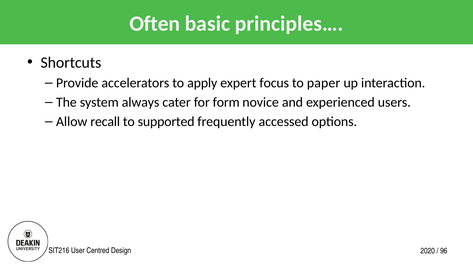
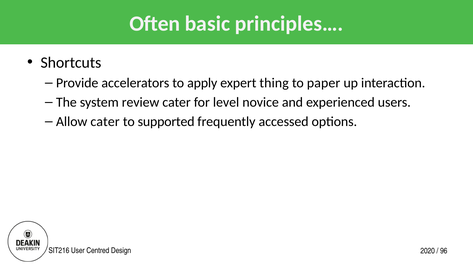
focus: focus -> thing (274, 83)
always: always -> review (141, 102)
form: form -> level (226, 102)
Allow recall: recall -> cater (105, 122)
